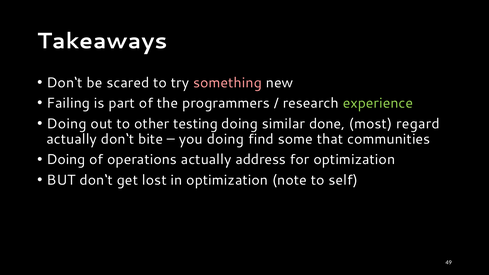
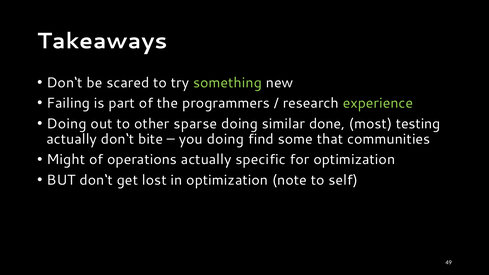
something colour: pink -> light green (228, 83)
testing: testing -> sparse (195, 124)
regard: regard -> testing (418, 124)
Doing: Doing -> Might (66, 160)
address: address -> specific (261, 160)
